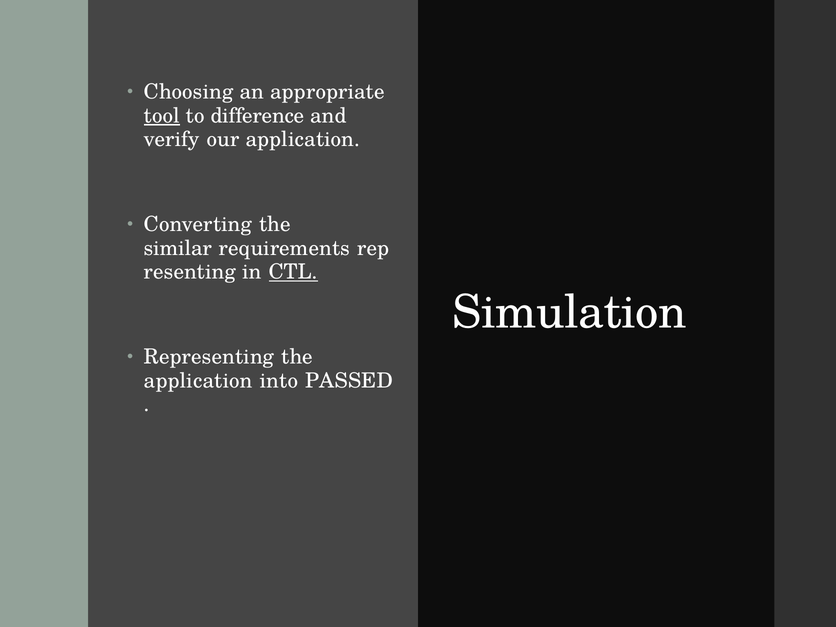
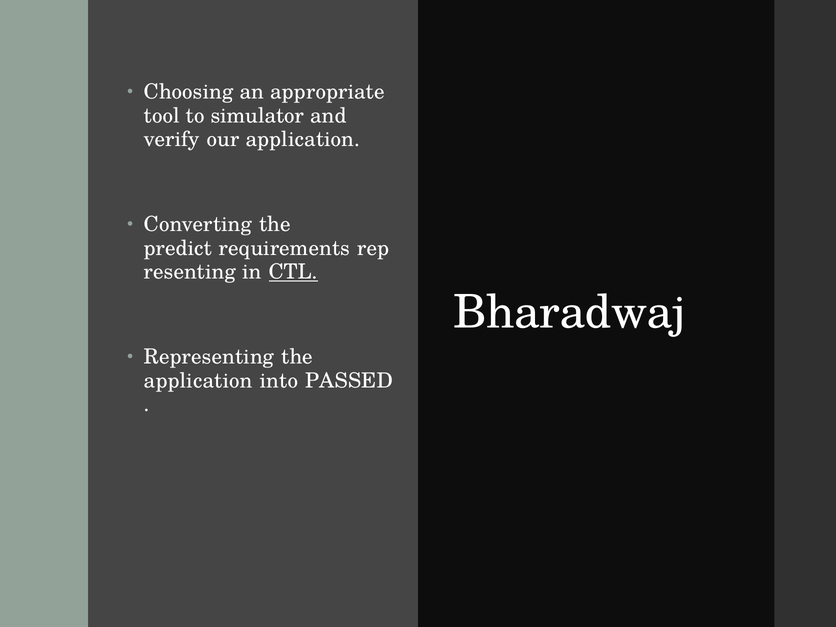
tool underline: present -> none (162, 116)
difference: difference -> simulator (257, 116)
similar: similar -> predict (178, 248)
Simulation: Simulation -> Bharadwaj (570, 313)
